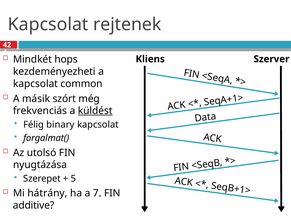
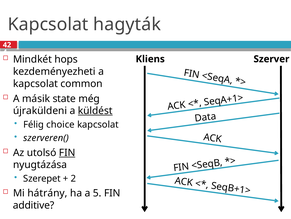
rejtenek: rejtenek -> hagyták (127, 24)
szórt: szórt -> state (64, 98)
frekvenciás: frekvenciás -> újraküldeni (40, 110)
binary: binary -> choice (60, 124)
forgalmat(: forgalmat( -> szerveren( (46, 138)
FIN underline: none -> present (67, 152)
5: 5 -> 2 (73, 178)
7: 7 -> 5 (97, 193)
